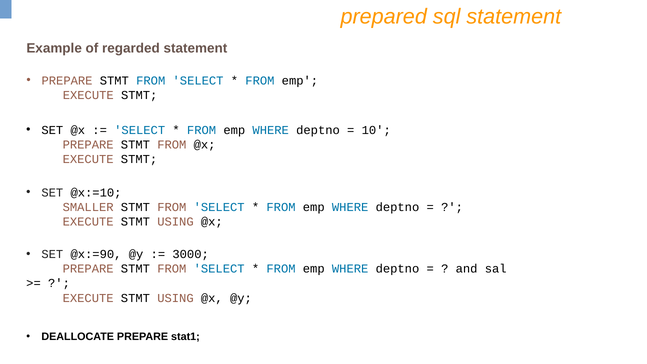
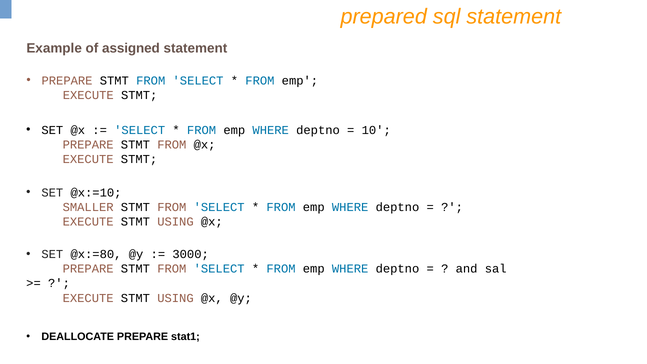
regarded: regarded -> assigned (131, 48)
@x:=90: @x:=90 -> @x:=80 (96, 254)
